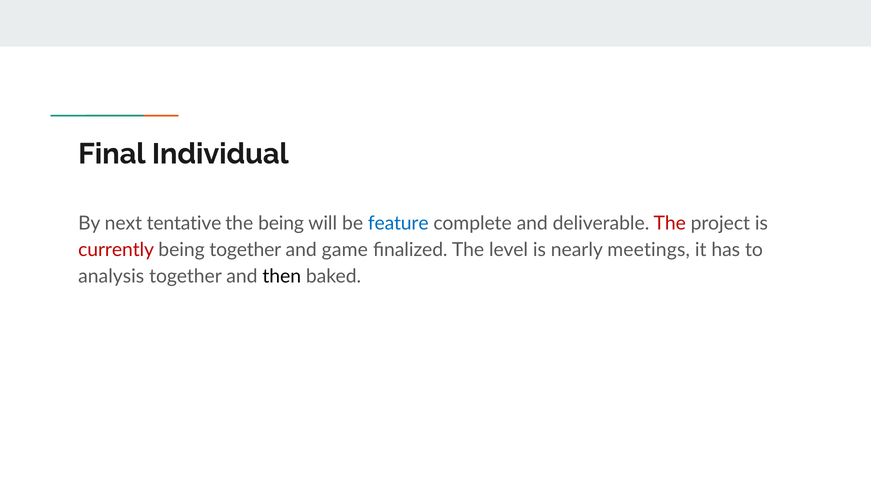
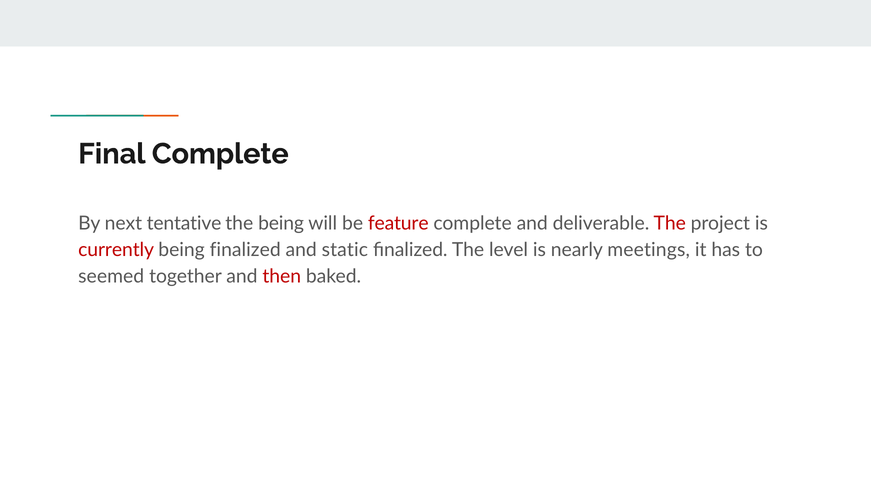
Final Individual: Individual -> Complete (220, 154)
feature colour: blue -> red (398, 223)
being together: together -> finalized (245, 250)
game: game -> static (345, 250)
analysis: analysis -> seemed (111, 276)
then colour: black -> red (282, 276)
